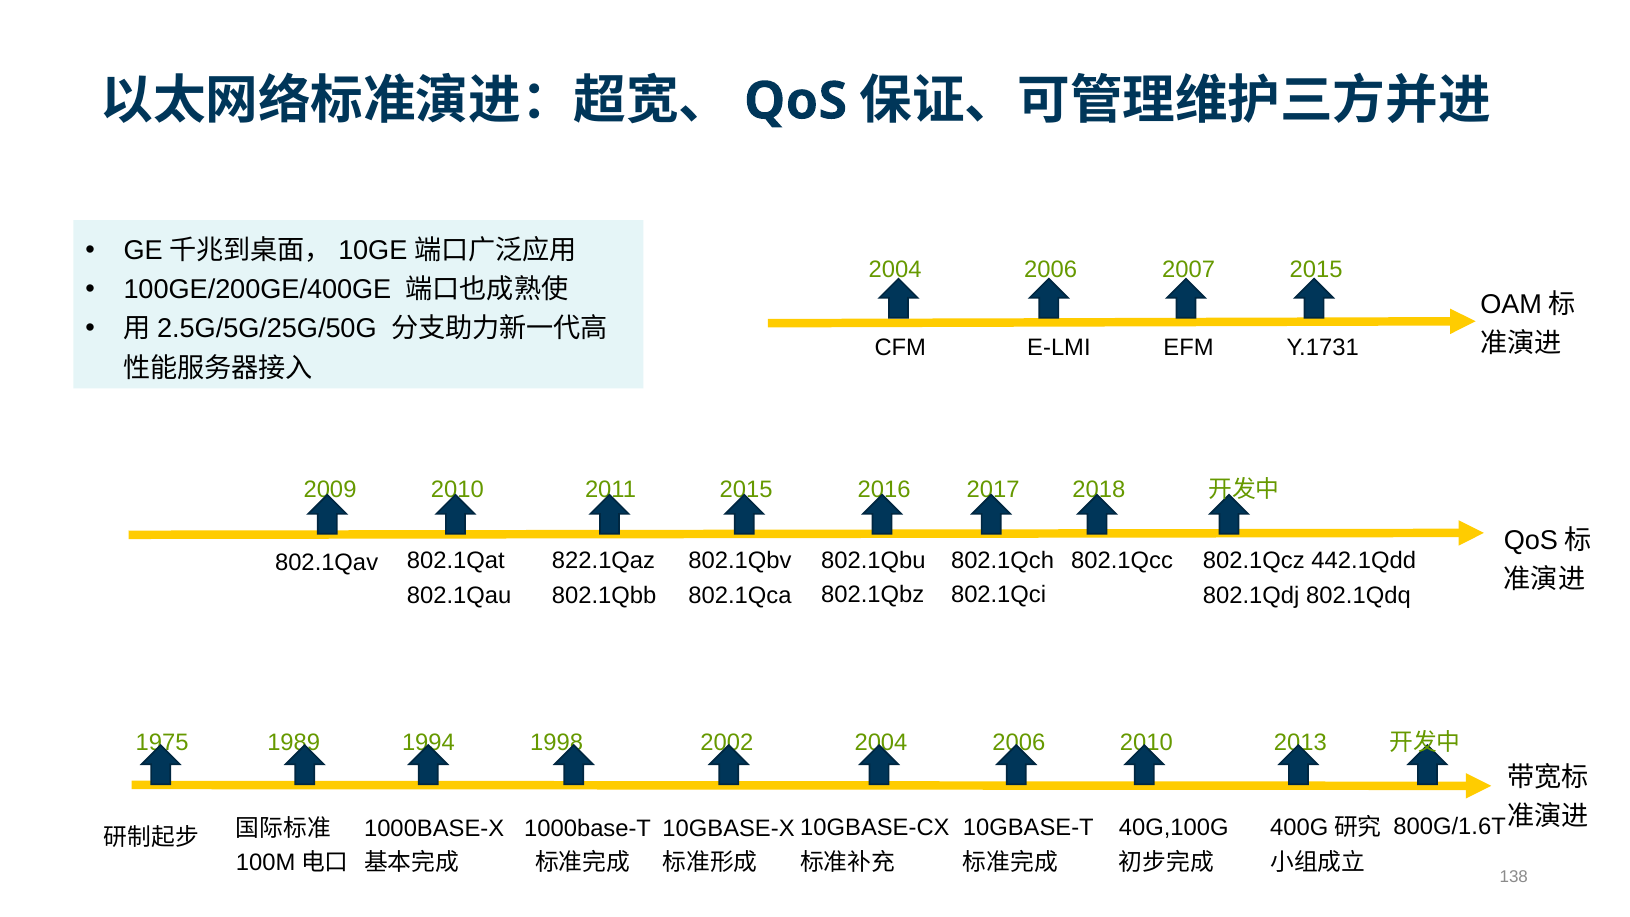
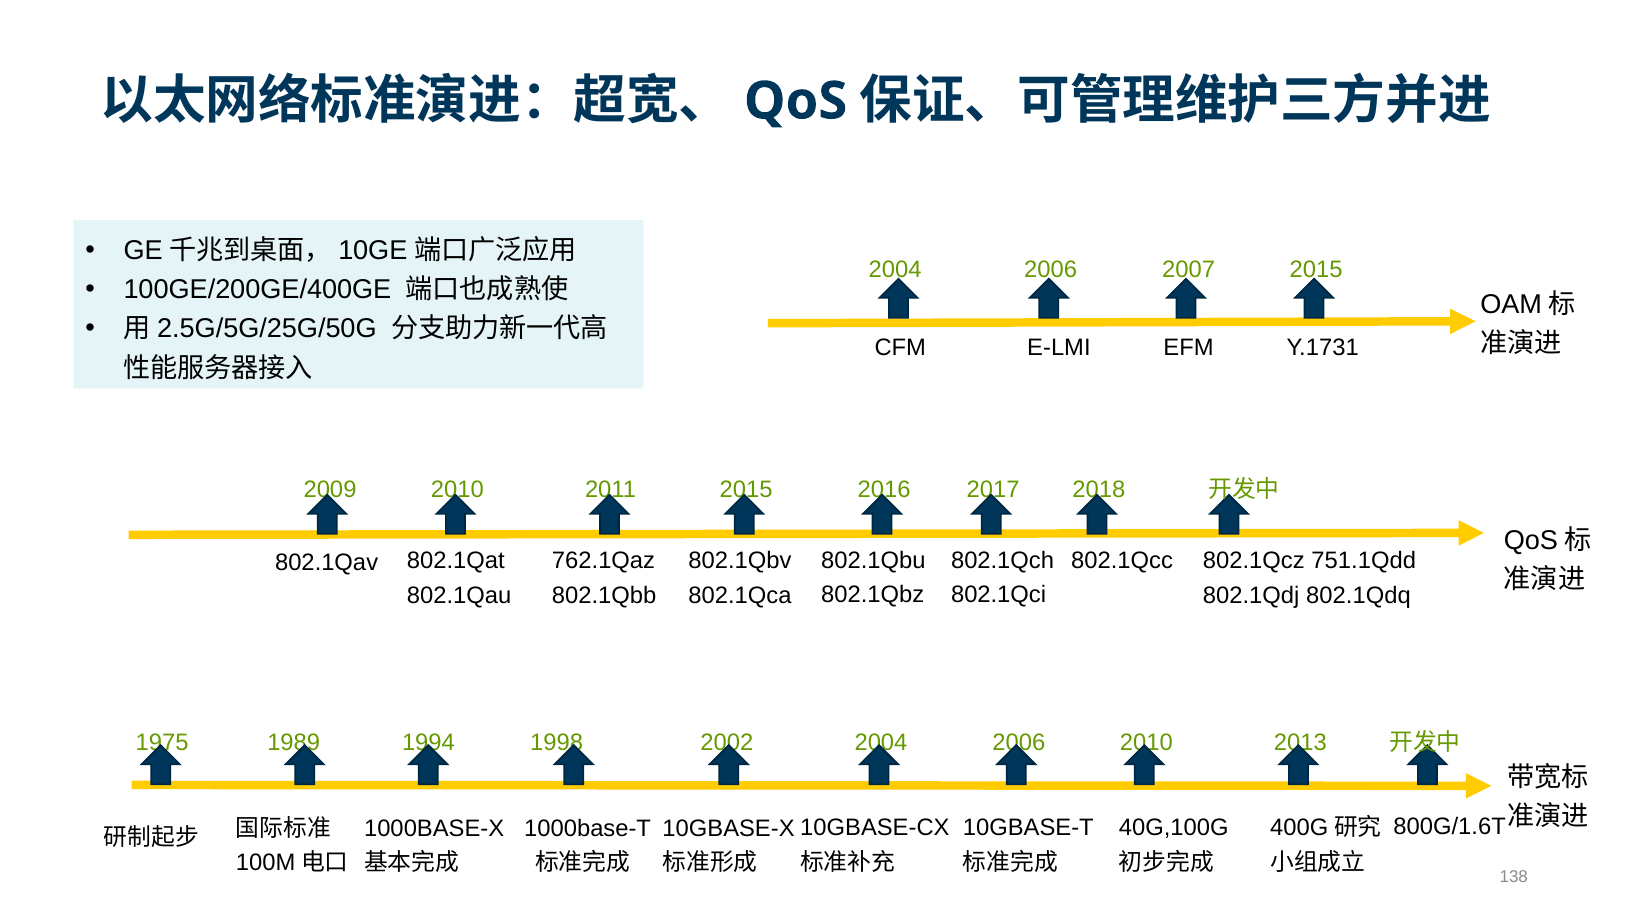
822.1Qaz: 822.1Qaz -> 762.1Qaz (604, 561)
442.1Qdd: 442.1Qdd -> 751.1Qdd (1364, 561)
